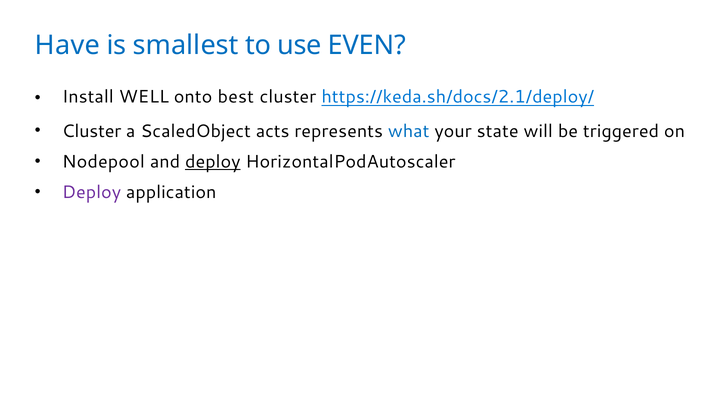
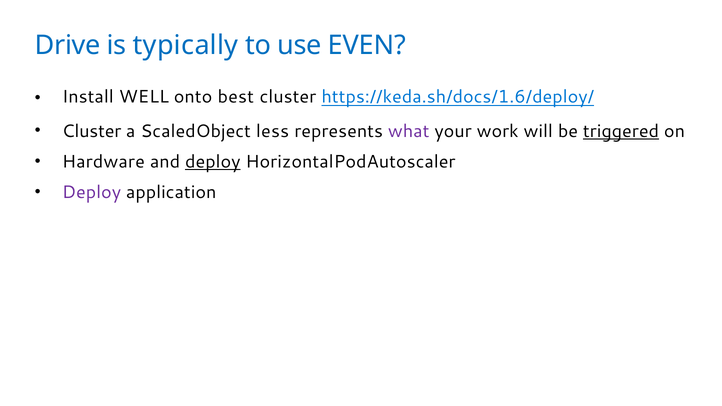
Have: Have -> Drive (68, 45)
smallest: smallest -> typically (186, 45)
https://keda.sh/docs/2.1/deploy/: https://keda.sh/docs/2.1/deploy/ -> https://keda.sh/docs/1.6/deploy/ (458, 97)
acts: acts -> less (273, 131)
what colour: blue -> purple (409, 131)
state: state -> work (498, 131)
triggered underline: none -> present (621, 131)
Nodepool: Nodepool -> Hardware (103, 162)
